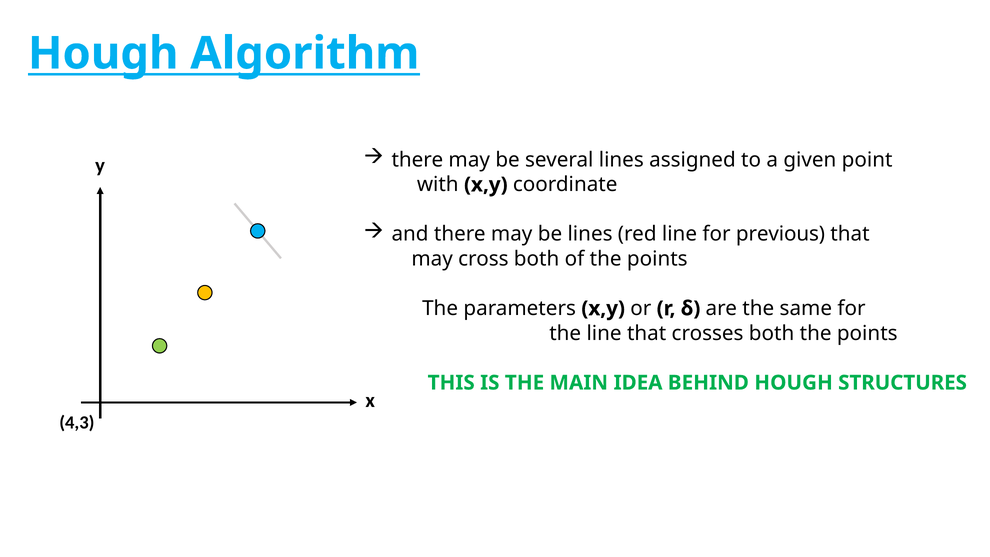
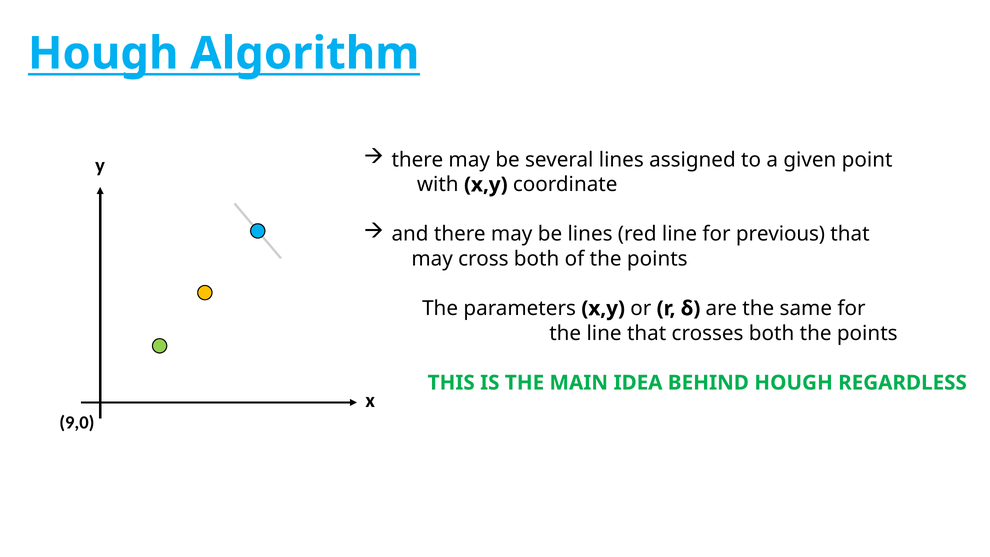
STRUCTURES: STRUCTURES -> REGARDLESS (903, 383)
4,3: 4,3 -> 9,0 (77, 423)
